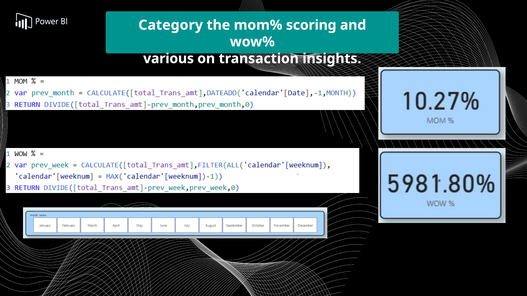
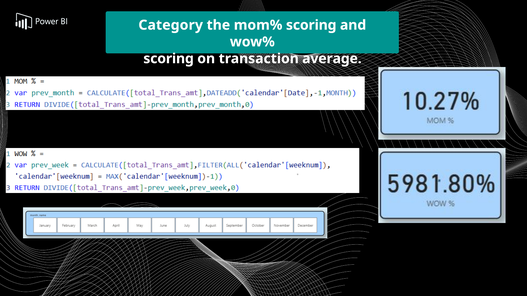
various: various -> scoring (169, 59)
insights: insights -> average (332, 59)
